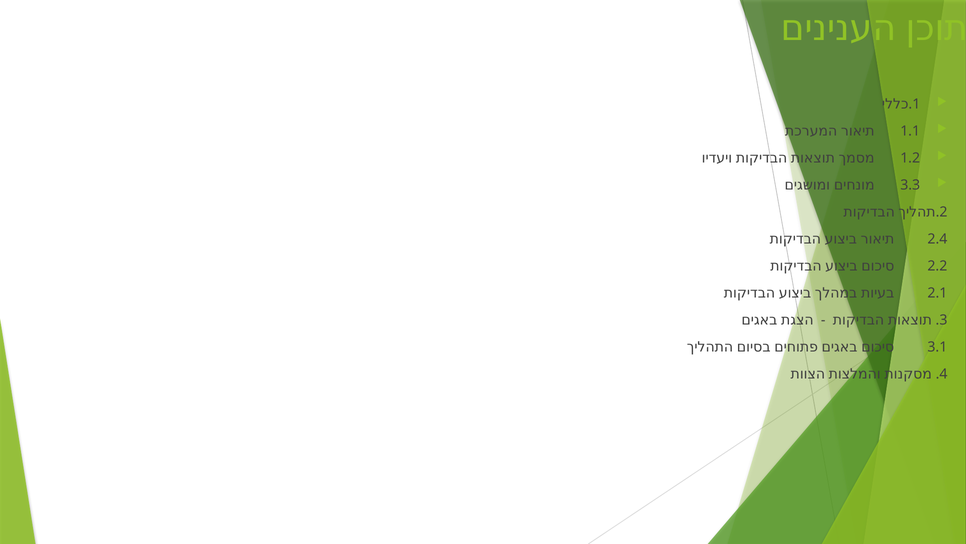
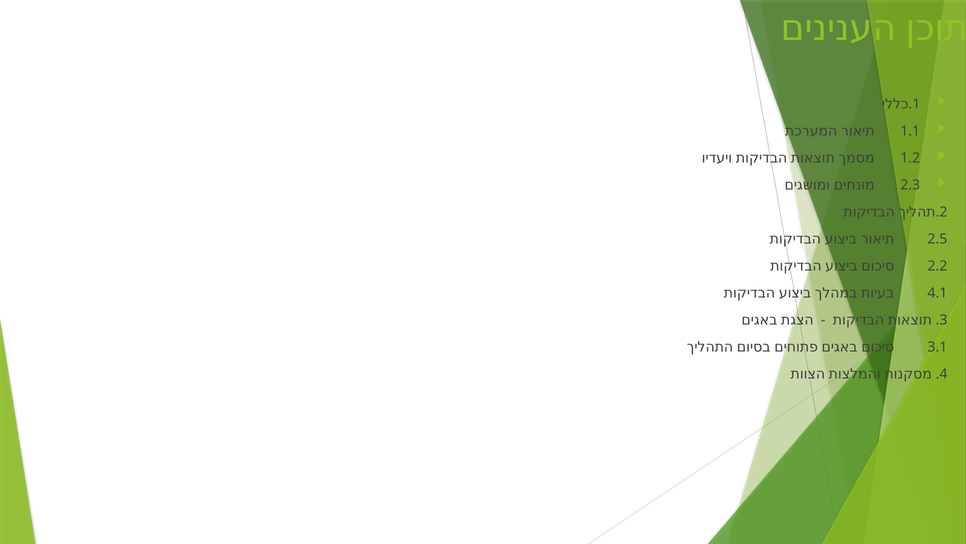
3.3: 3.3 -> 2.3 (910, 185)
2.4: 2.4 -> 2.5 (937, 239)
2.1: 2.1 -> 4.1 (937, 293)
